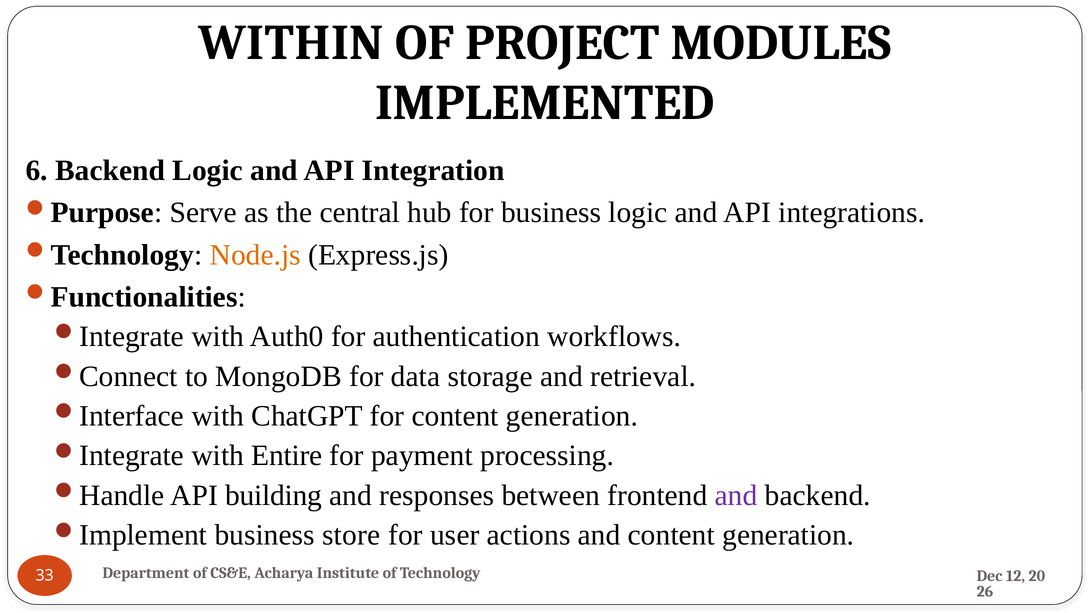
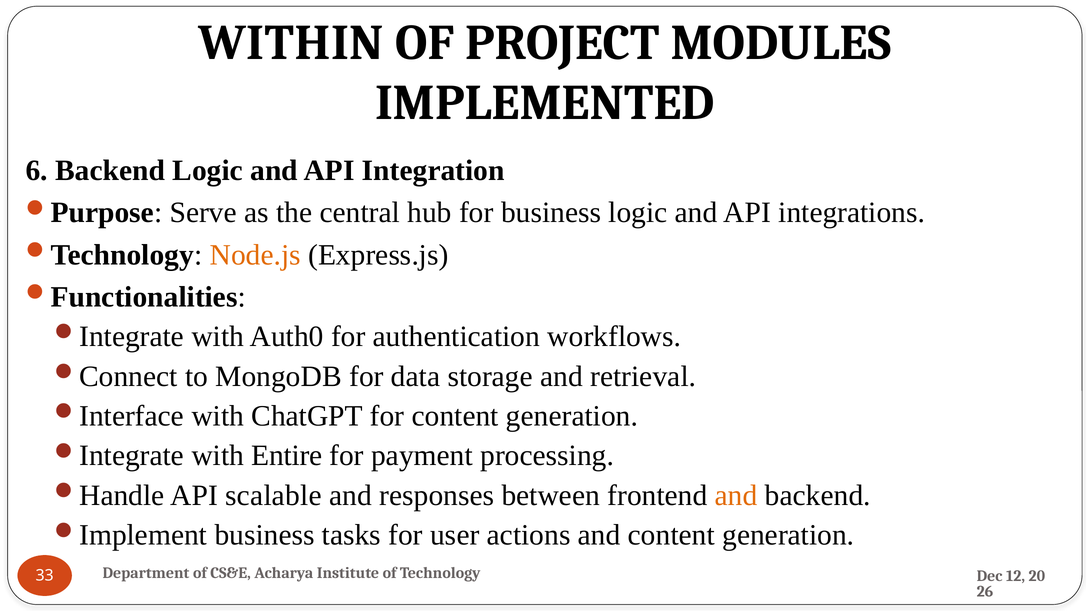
building: building -> scalable (273, 495)
and colour: purple -> orange (736, 495)
store: store -> tasks (351, 535)
